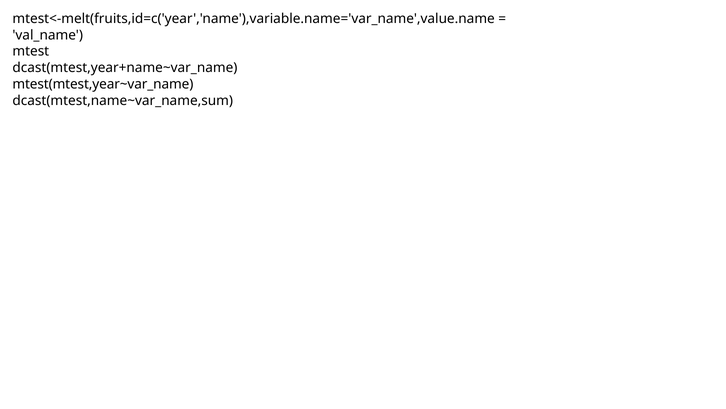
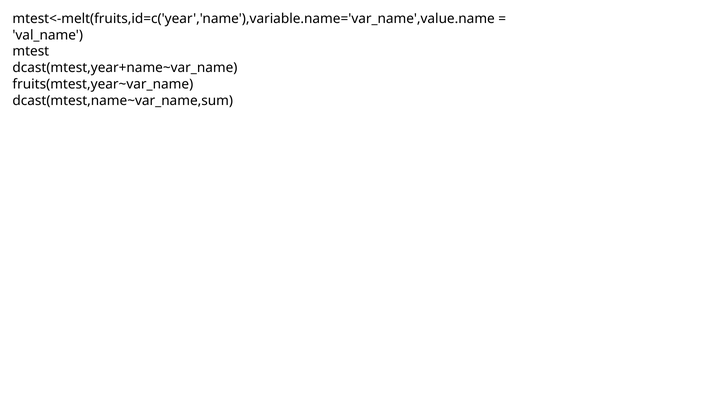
mtest(mtest,year~var_name: mtest(mtest,year~var_name -> fruits(mtest,year~var_name (103, 84)
